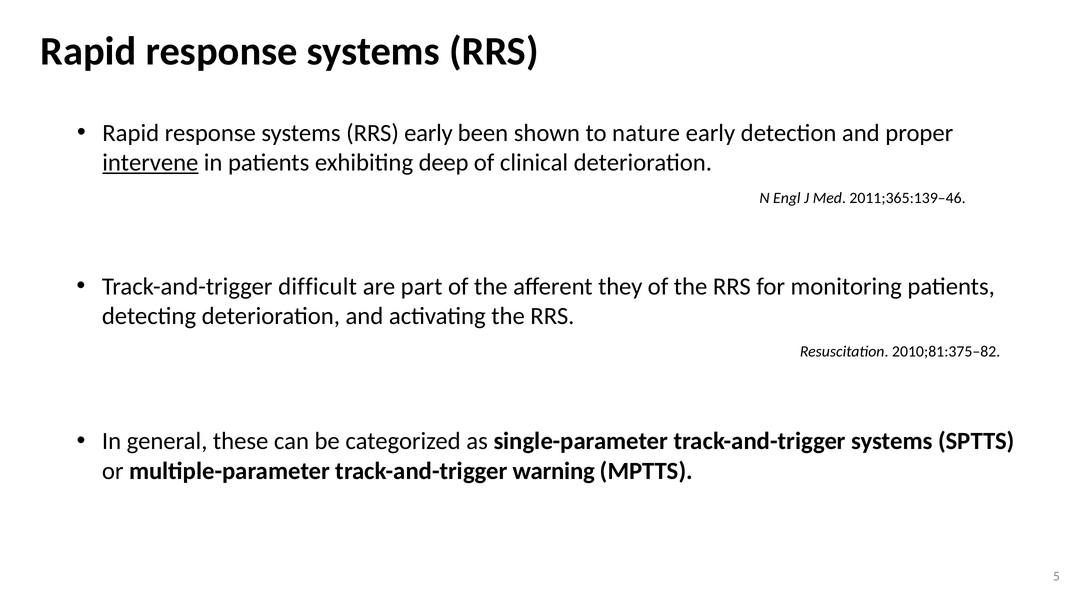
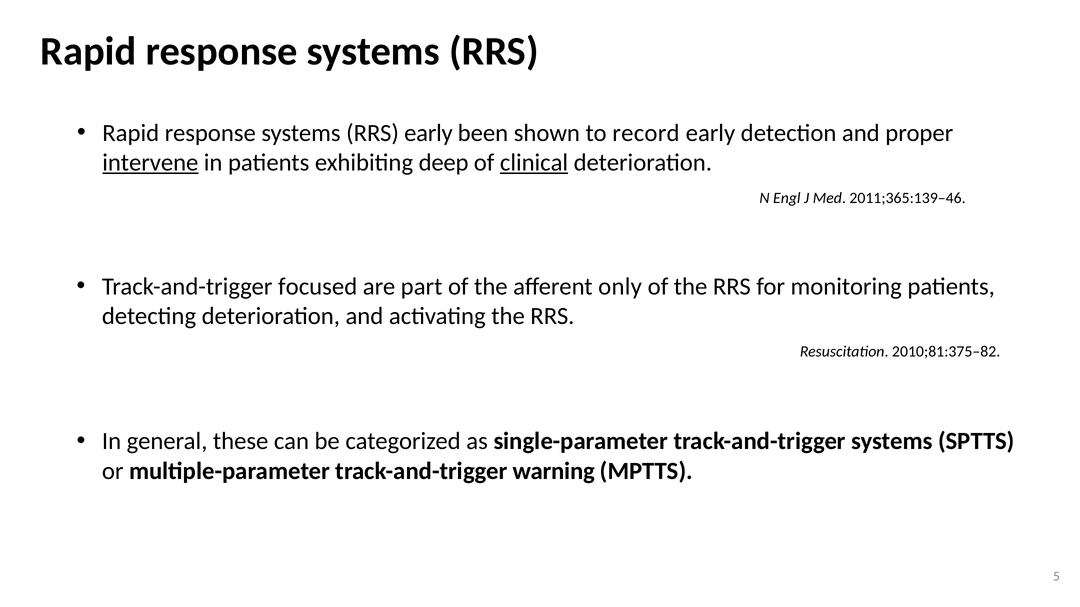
nature: nature -> record (646, 133)
clinical underline: none -> present (534, 163)
difficult: difficult -> focused (318, 287)
they: they -> only (620, 287)
